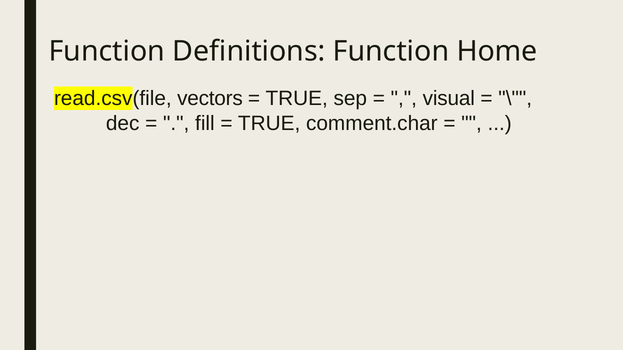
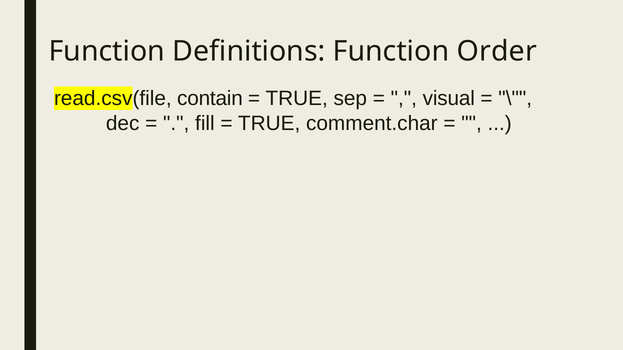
Home: Home -> Order (497, 51)
vectors: vectors -> contain (210, 99)
